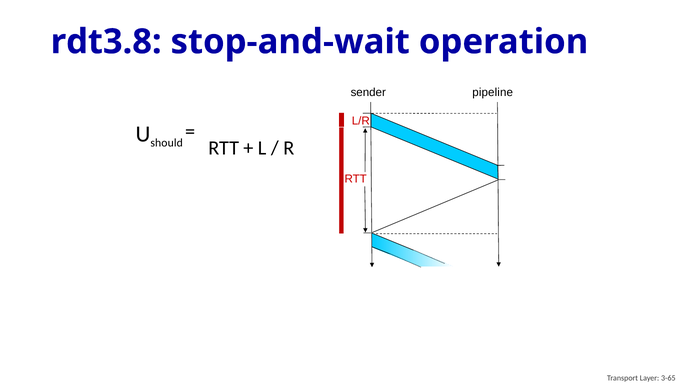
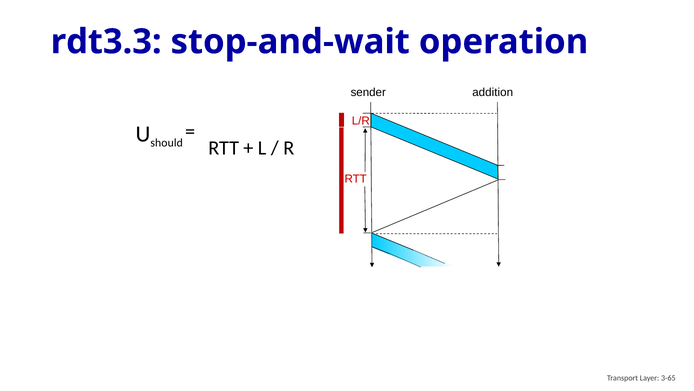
rdt3.8: rdt3.8 -> rdt3.3 (106, 42)
pipeline: pipeline -> addition (493, 92)
